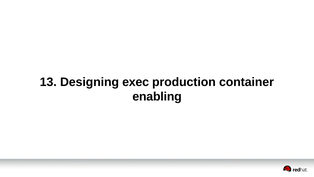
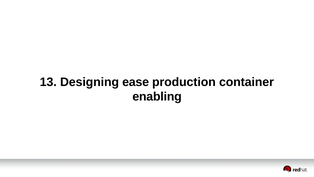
exec: exec -> ease (136, 82)
